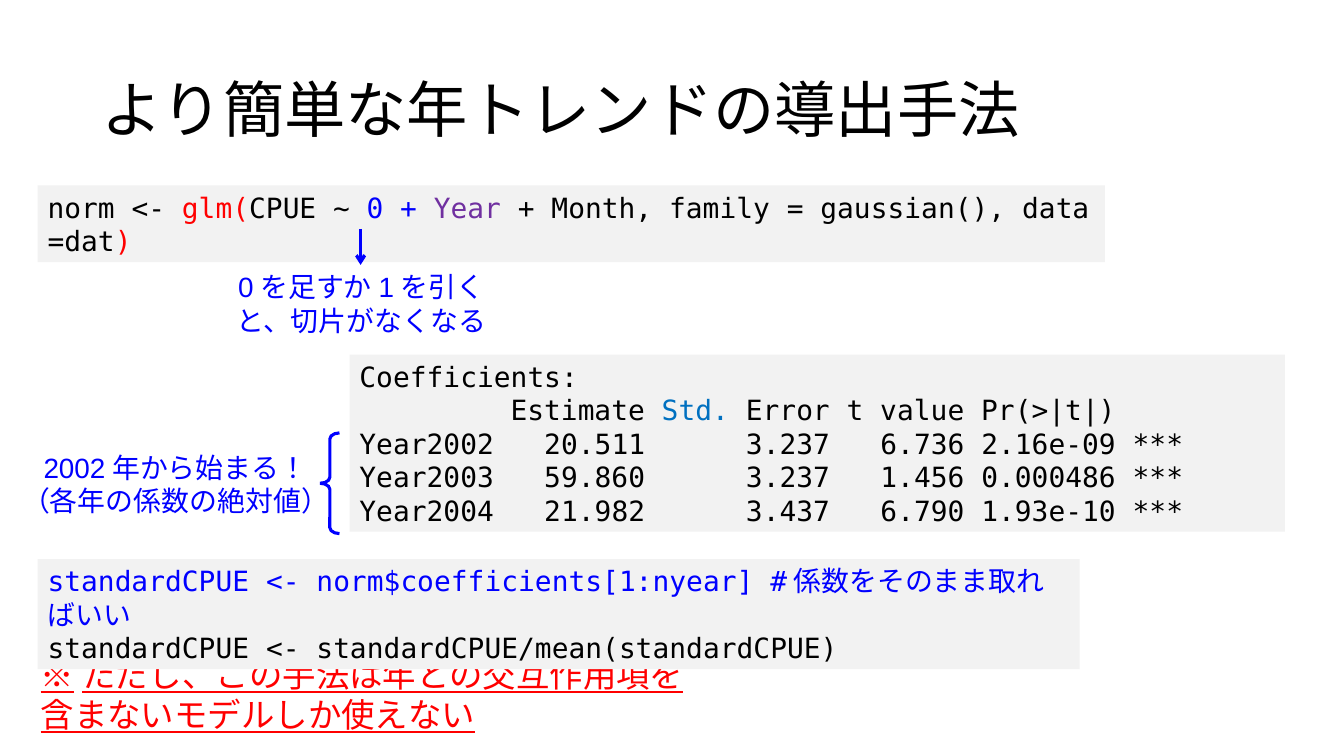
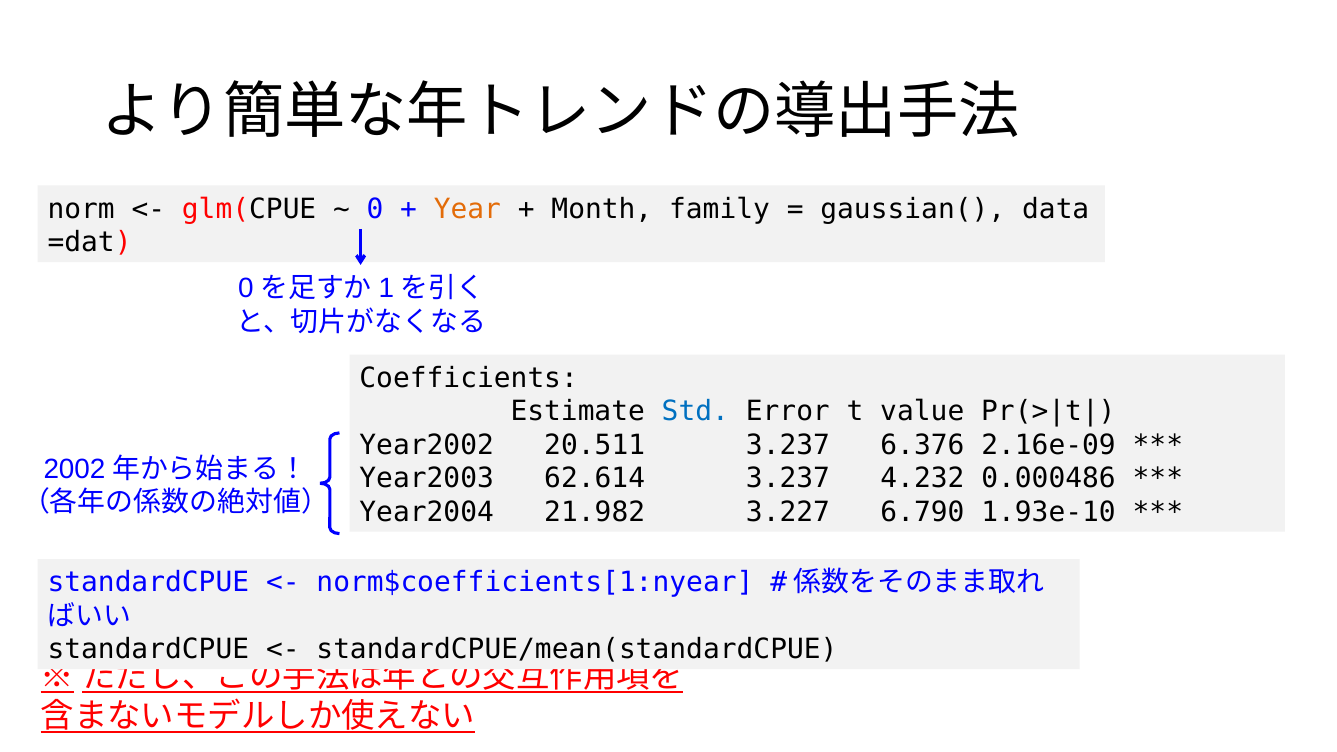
Year colour: purple -> orange (467, 209)
6.736: 6.736 -> 6.376 (922, 445)
59.860: 59.860 -> 62.614 (595, 479)
1.456: 1.456 -> 4.232 (922, 479)
3.437: 3.437 -> 3.227 (788, 512)
